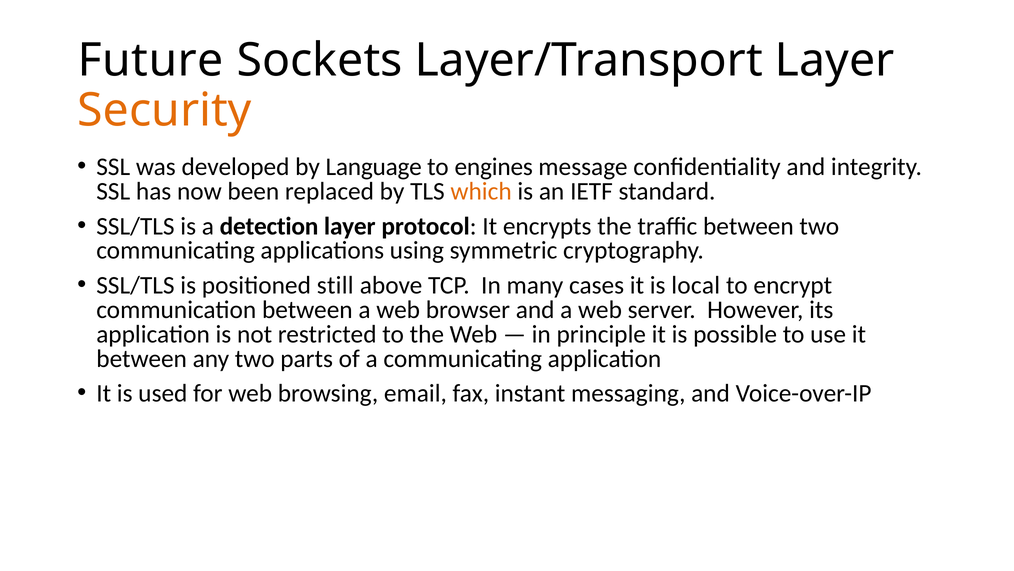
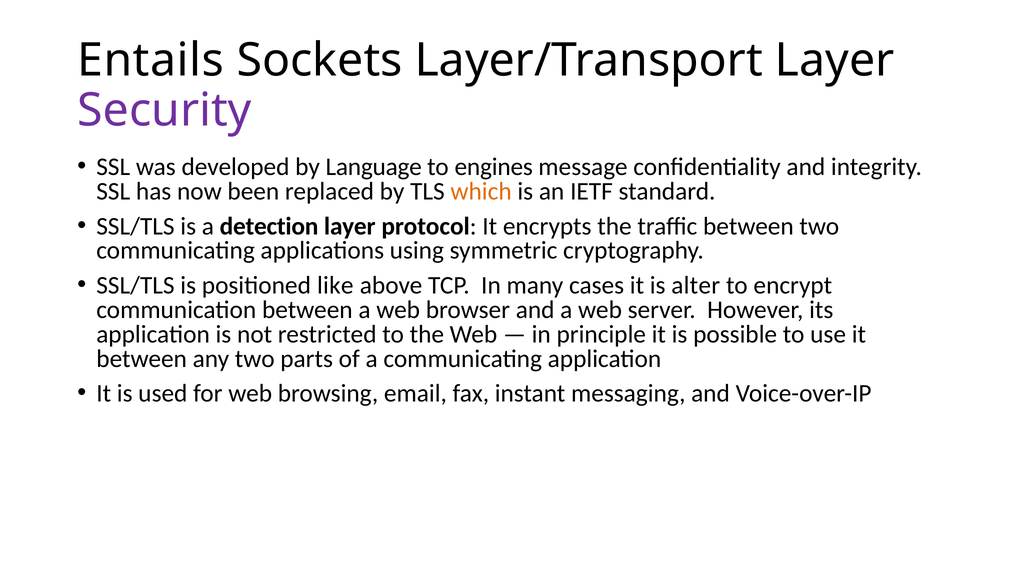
Future: Future -> Entails (151, 60)
Security colour: orange -> purple (164, 110)
still: still -> like (335, 285)
local: local -> alter (696, 285)
